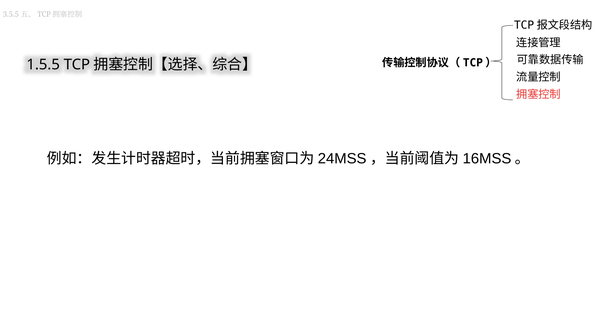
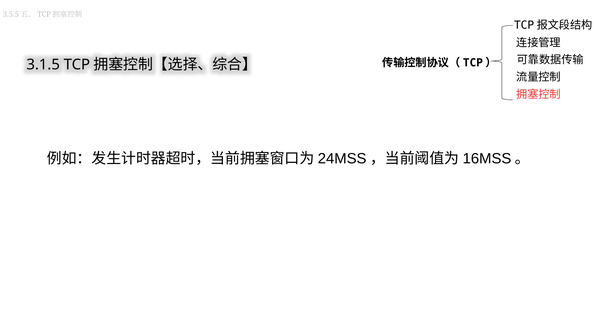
1.5.5: 1.5.5 -> 3.1.5 (43, 65)
